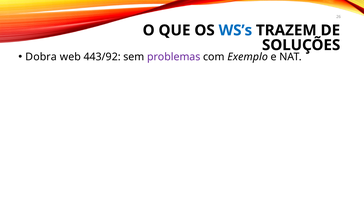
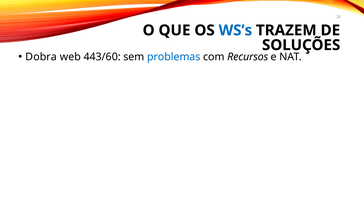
443/92: 443/92 -> 443/60 (102, 57)
problemas colour: purple -> blue (174, 57)
Exemplo: Exemplo -> Recursos (248, 57)
